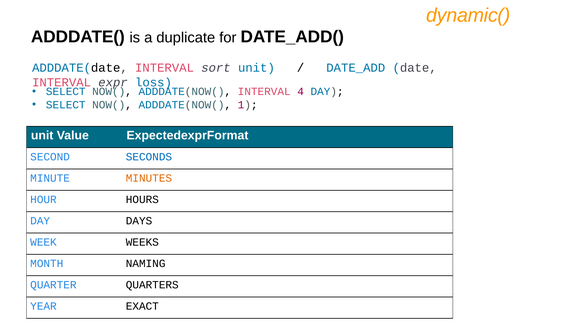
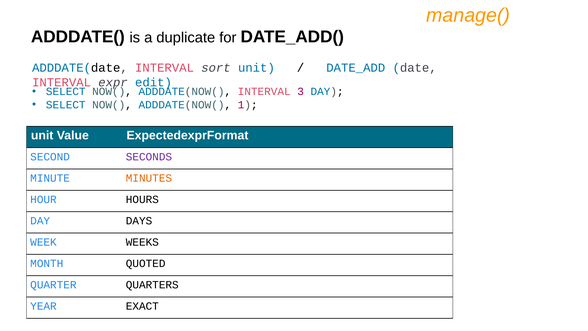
dynamic(: dynamic( -> manage( (468, 15)
loss: loss -> edit (153, 82)
4: 4 -> 3 (301, 92)
SECONDS colour: blue -> purple (149, 157)
NAMING: NAMING -> QUOTED (146, 263)
